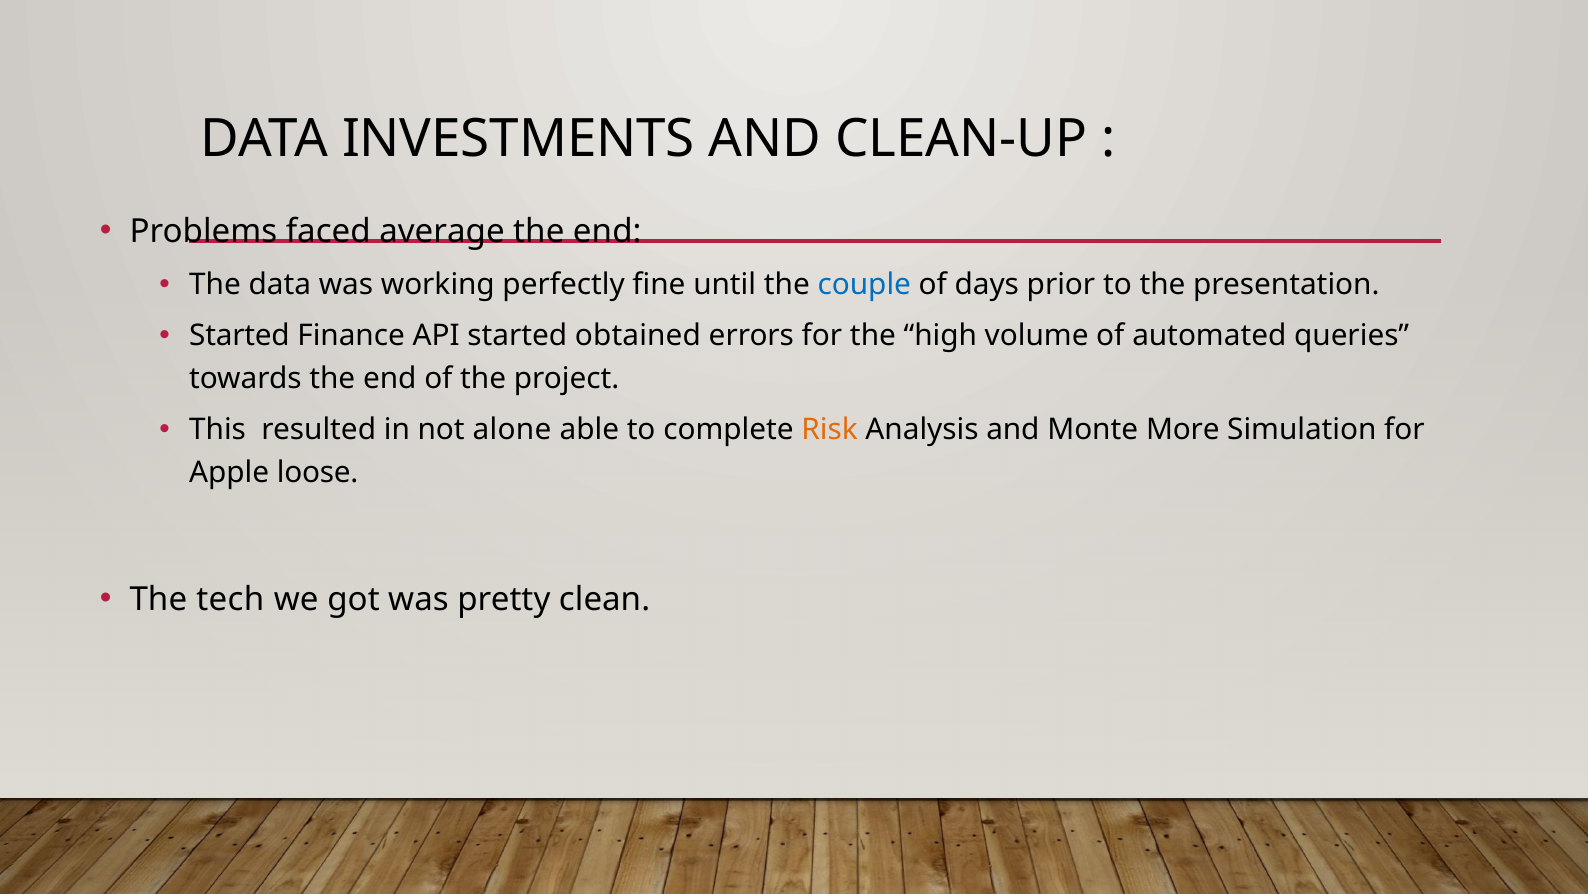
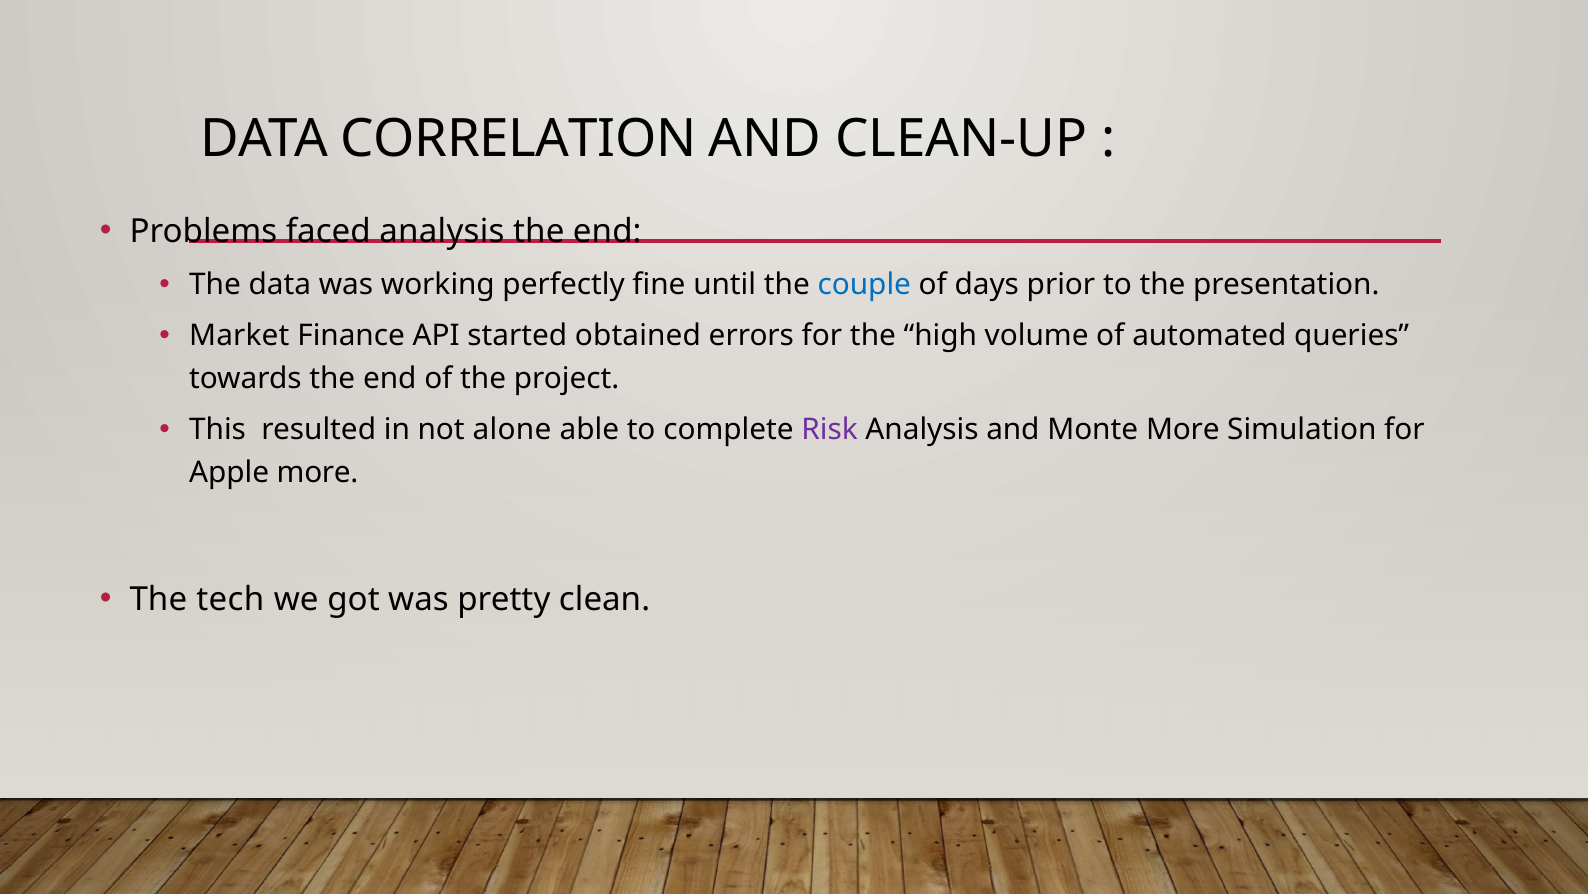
INVESTMENTS: INVESTMENTS -> CORRELATION (519, 139)
faced average: average -> analysis (442, 232)
Started: Started -> Market (239, 336)
Risk colour: orange -> purple (830, 430)
Apple loose: loose -> more (318, 472)
